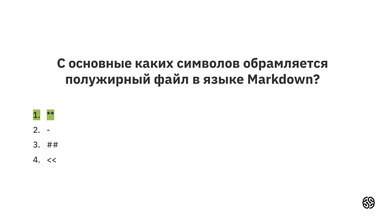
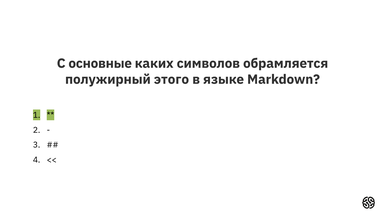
файл: файл -> этого (171, 80)
